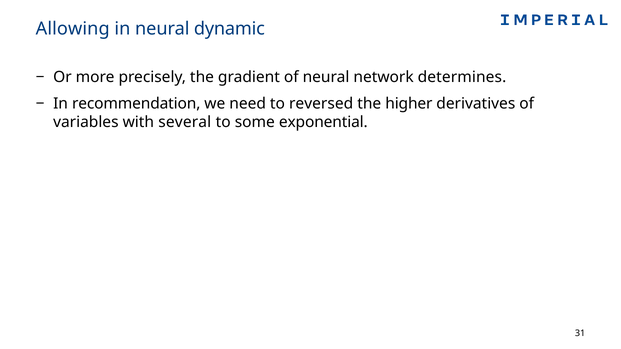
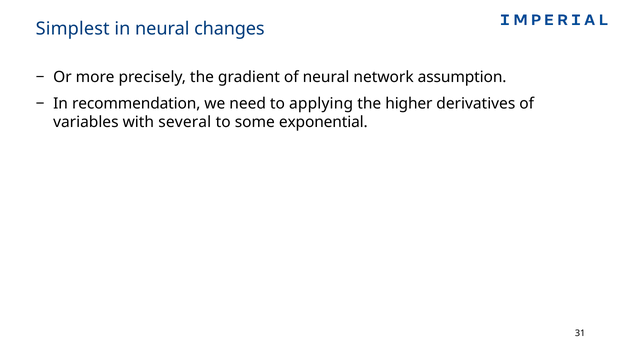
Allowing: Allowing -> Simplest (73, 29)
dynamic: dynamic -> changes (229, 29)
determines: determines -> assumption (462, 77)
reversed: reversed -> applying (321, 104)
